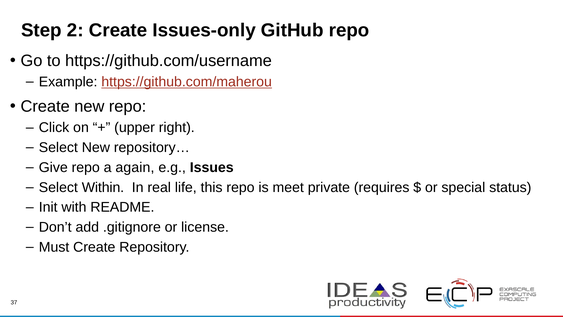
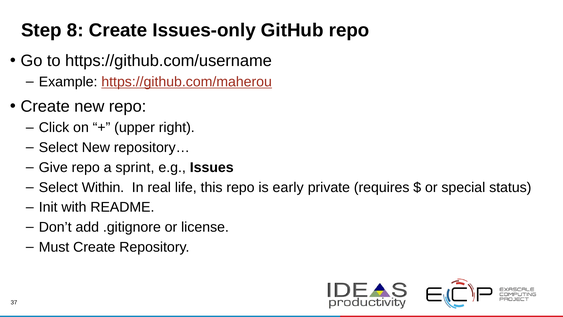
2: 2 -> 8 (75, 30)
again: again -> sprint (135, 167)
meet: meet -> early (288, 187)
